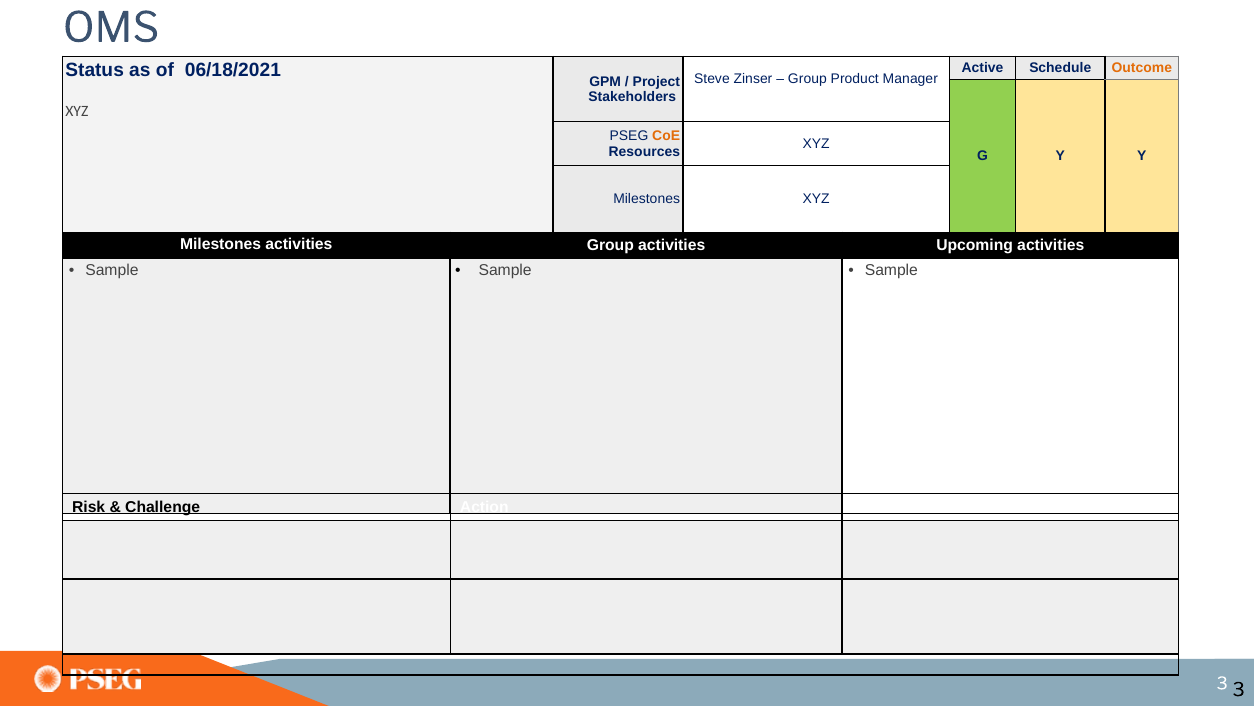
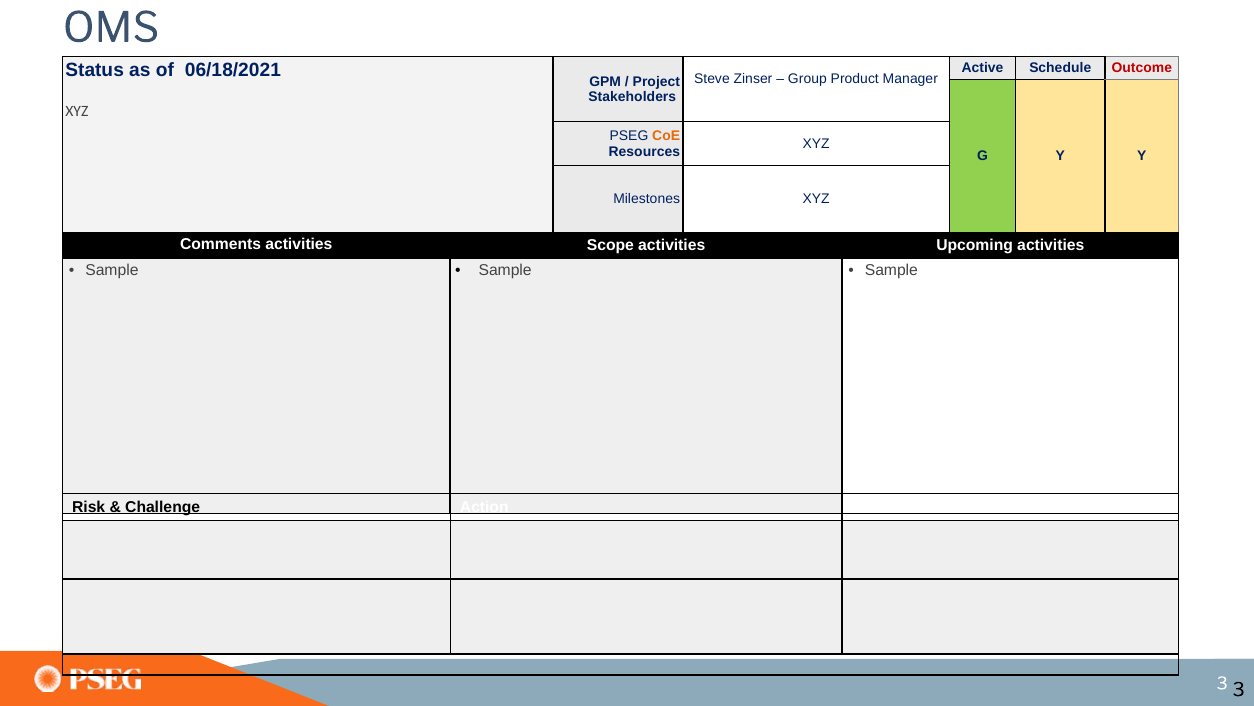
Outcome colour: orange -> red (1142, 68)
Milestones: Milestones -> Comments (221, 244)
activities Group: Group -> Scope (610, 246)
